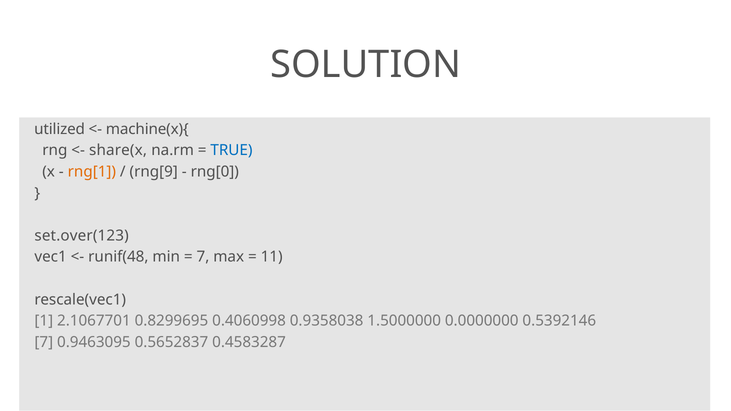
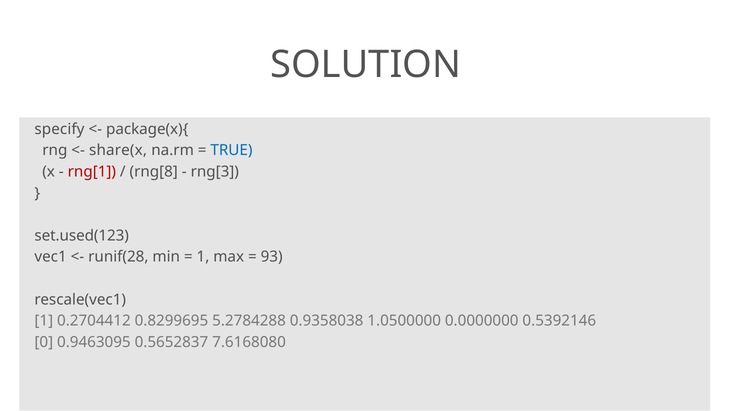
utilized: utilized -> specify (59, 129)
machine(x){: machine(x){ -> package(x){ (147, 129)
rng[1 colour: orange -> red (92, 172)
rng[9: rng[9 -> rng[8 (154, 172)
rng[0: rng[0 -> rng[3 (215, 172)
set.over(123: set.over(123 -> set.used(123 (82, 236)
runif(48: runif(48 -> runif(28 (118, 257)
7: 7 -> 1 (203, 257)
11: 11 -> 93 (272, 257)
2.1067701: 2.1067701 -> 0.2704412 (94, 321)
0.4060998: 0.4060998 -> 5.2784288 (249, 321)
1.5000000: 1.5000000 -> 1.0500000 (404, 321)
7: 7 -> 0 (44, 342)
0.4583287: 0.4583287 -> 7.6168080 (249, 342)
